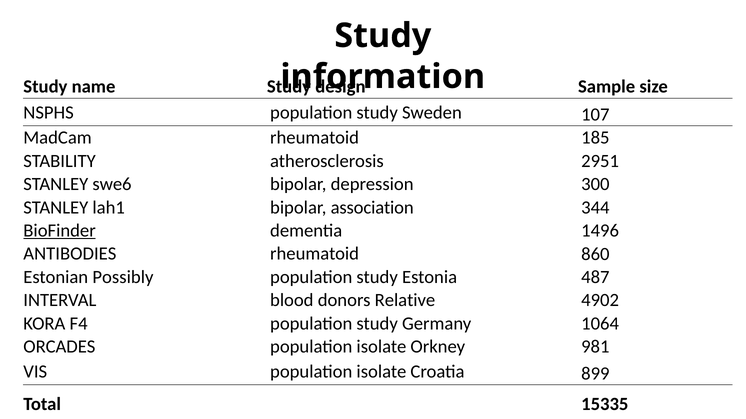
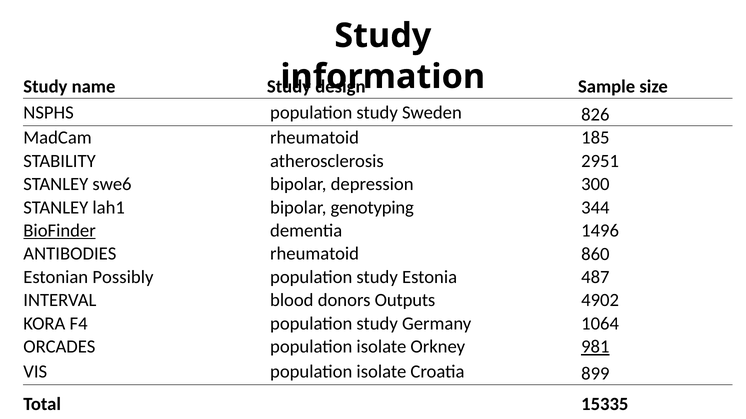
107: 107 -> 826 (595, 115)
association: association -> genotyping (372, 208)
Relative: Relative -> Outputs (405, 301)
981 underline: none -> present (595, 347)
